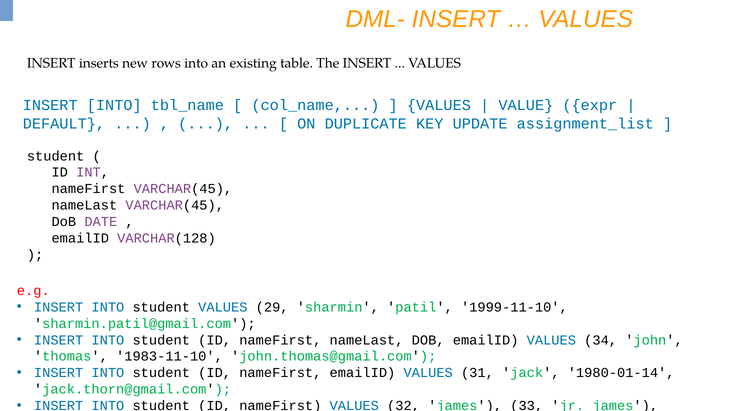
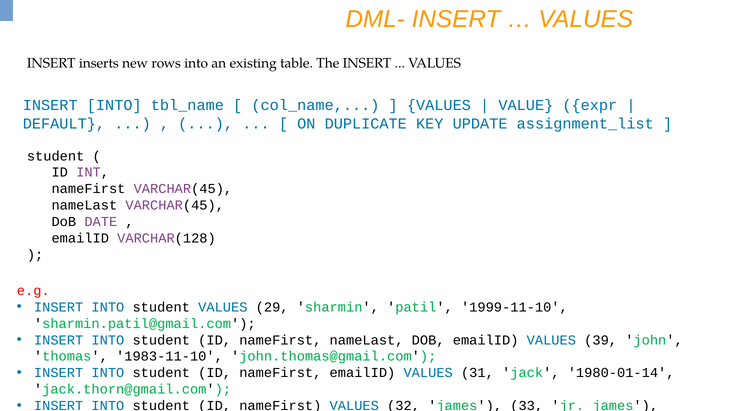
VALUES 34: 34 -> 39 (601, 340)
